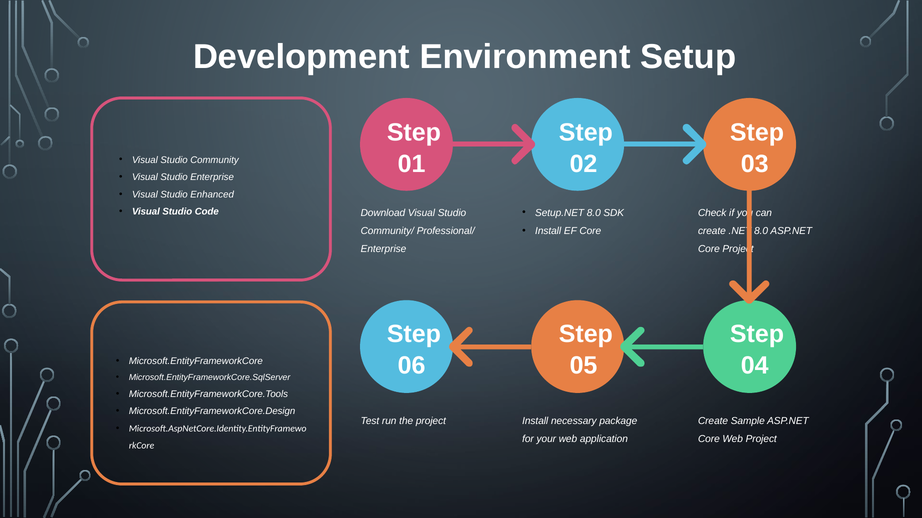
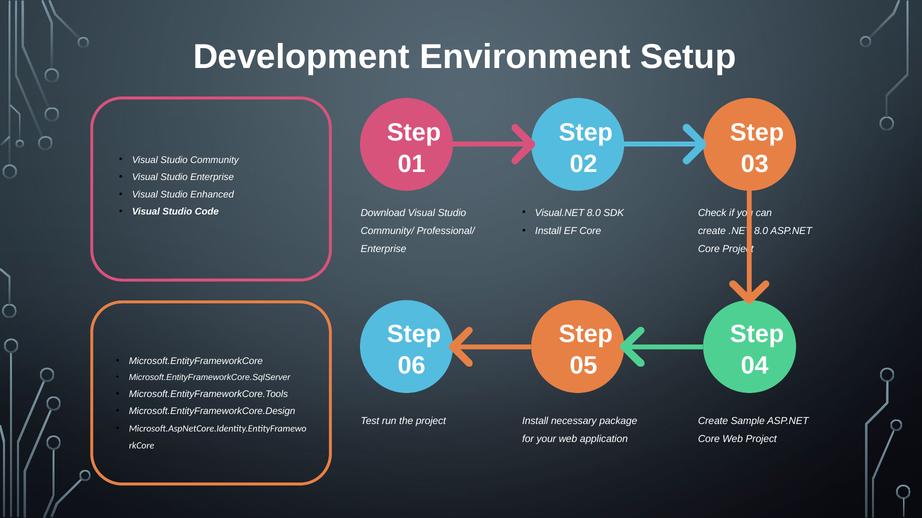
Setup.NET: Setup.NET -> Visual.NET (560, 213)
